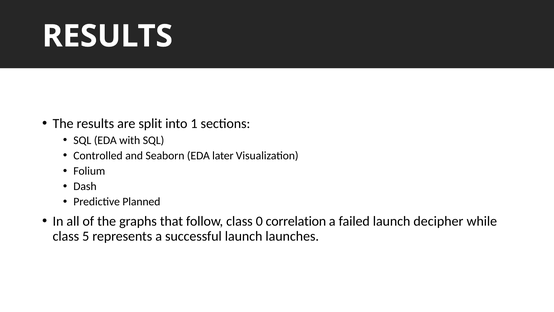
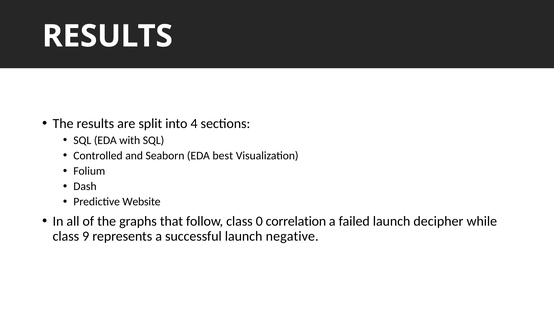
1: 1 -> 4 (194, 123)
later: later -> best (223, 155)
Planned: Planned -> Website (141, 202)
5: 5 -> 9 (86, 236)
launches: launches -> negative (292, 236)
